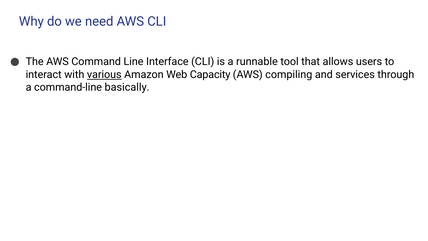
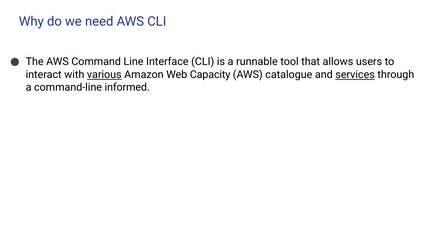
compiling: compiling -> catalogue (289, 75)
services underline: none -> present (355, 75)
basically: basically -> informed (127, 87)
